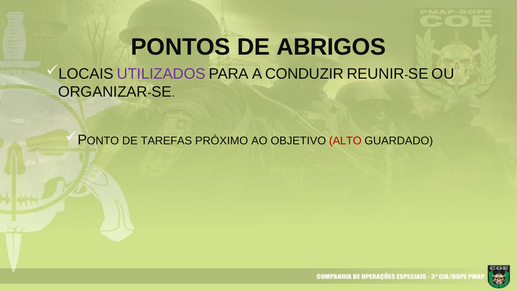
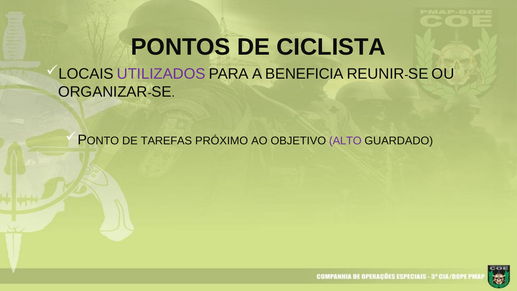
ABRIGOS: ABRIGOS -> CICLISTA (331, 47)
CONDUZIR: CONDUZIR -> BENEFICIA (304, 74)
ALTO colour: red -> purple (345, 141)
